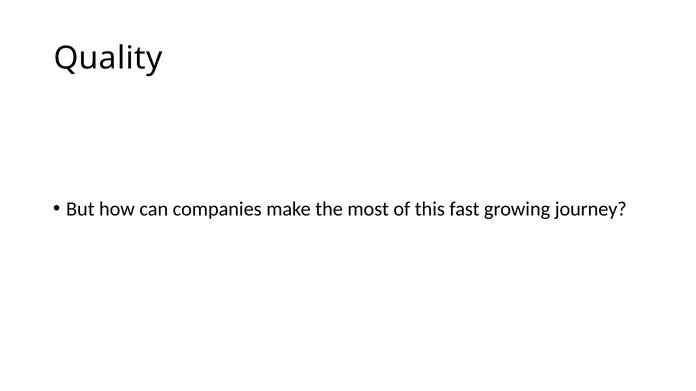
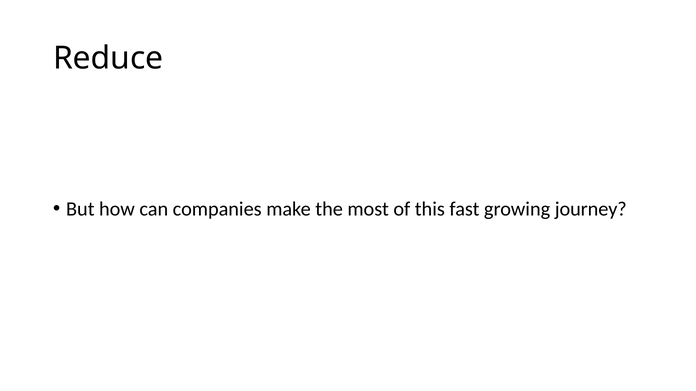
Quality: Quality -> Reduce (108, 58)
